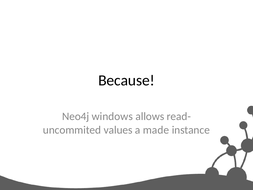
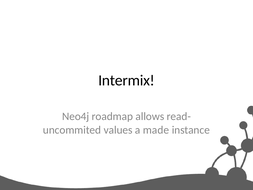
Because: Because -> Intermix (127, 80)
windows: windows -> roadmap (112, 116)
